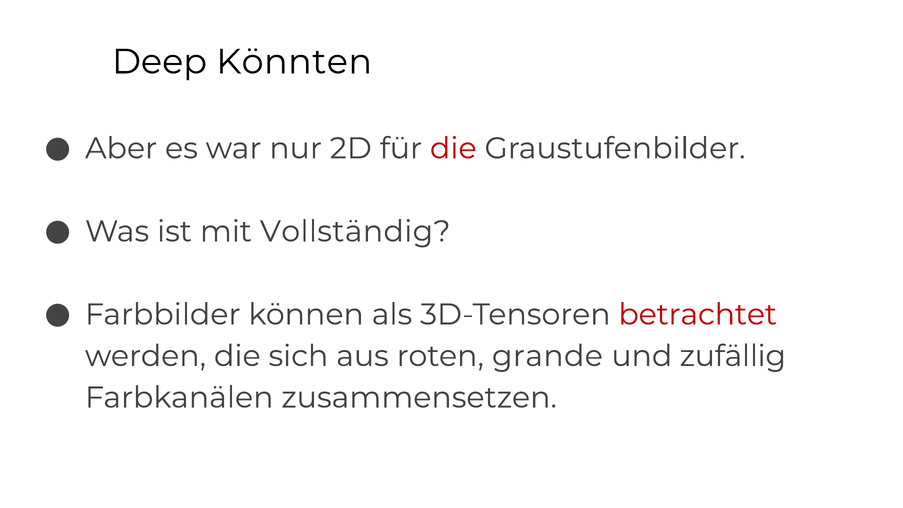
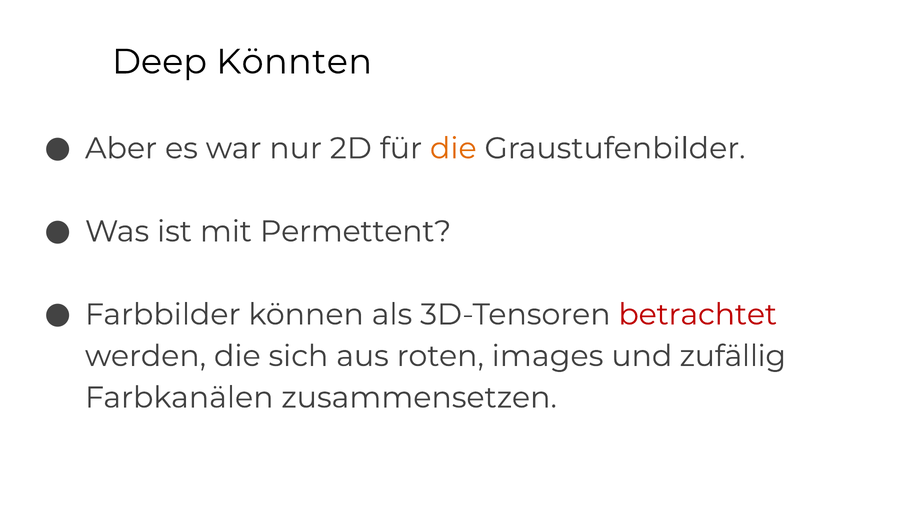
die colour: red -> orange (453, 148)
Vollständig: Vollständig -> Permettent (356, 231)
grande: grande -> images (548, 356)
